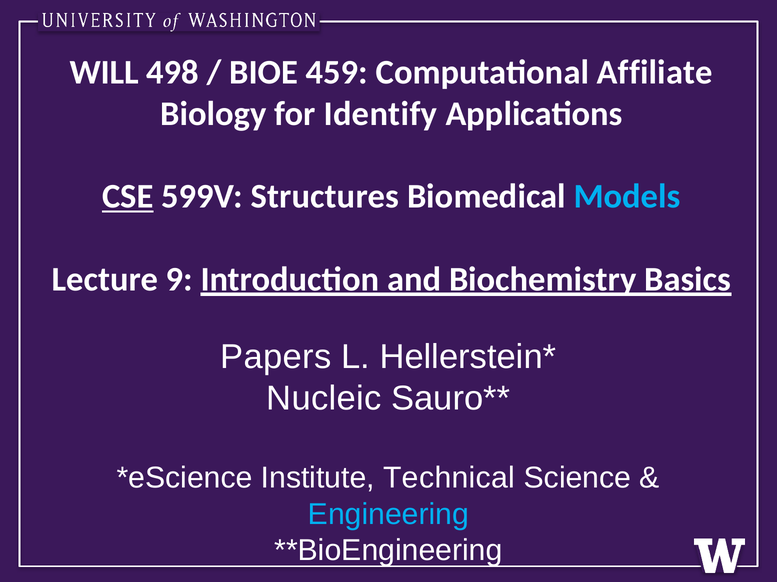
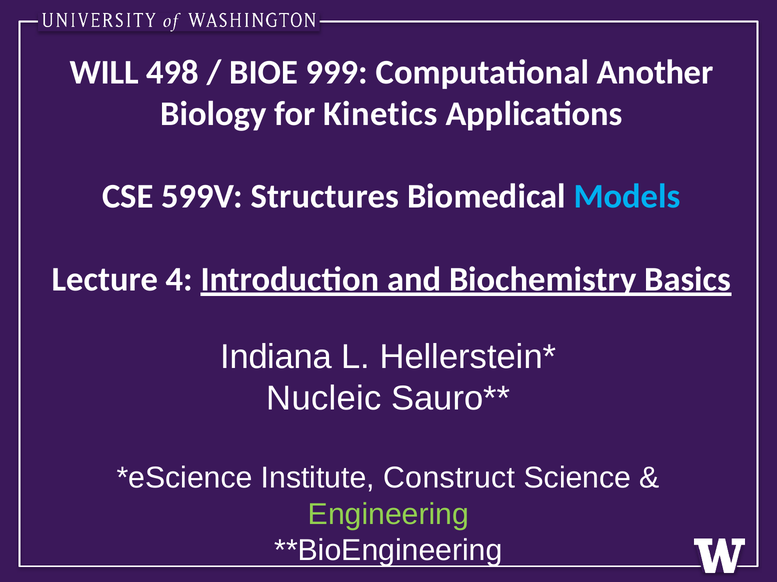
459: 459 -> 999 (337, 72)
Affiliate: Affiliate -> Another (655, 72)
Identify: Identify -> Kinetics (380, 114)
CSE underline: present -> none (128, 197)
9: 9 -> 4 (179, 280)
Papers: Papers -> Indiana (276, 357)
Technical: Technical -> Construct (449, 479)
Engineering colour: light blue -> light green (388, 515)
